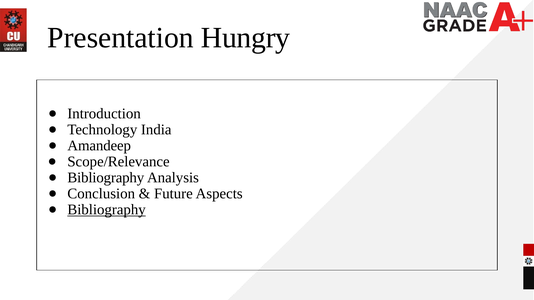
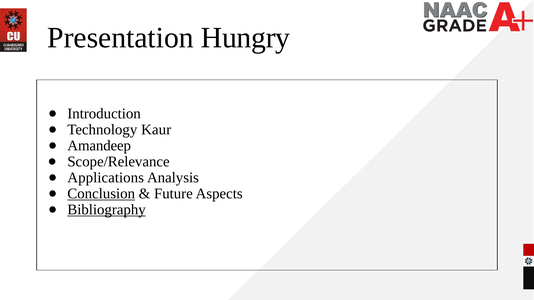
India: India -> Kaur (156, 130)
Bibliography: Bibliography -> Applications (106, 178)
Conclusion underline: none -> present (101, 194)
